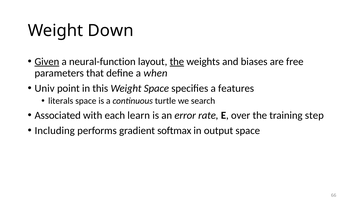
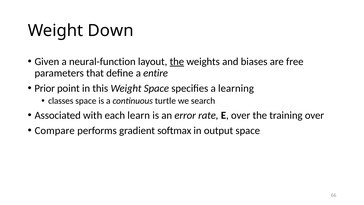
Given underline: present -> none (47, 62)
when: when -> entire (156, 73)
Univ: Univ -> Prior (45, 88)
features: features -> learning (236, 88)
literals: literals -> classes (61, 101)
training step: step -> over (314, 115)
Including: Including -> Compare (55, 130)
